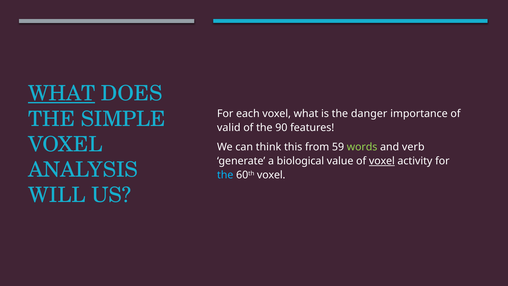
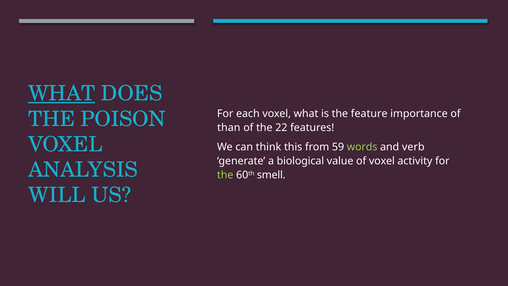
danger: danger -> feature (369, 114)
SIMPLE: SIMPLE -> POISON (123, 119)
valid: valid -> than (229, 128)
90: 90 -> 22 (281, 128)
voxel underline: present -> none (382, 161)
the colour: light blue -> light green (225, 175)
60th voxel: voxel -> smell (271, 175)
